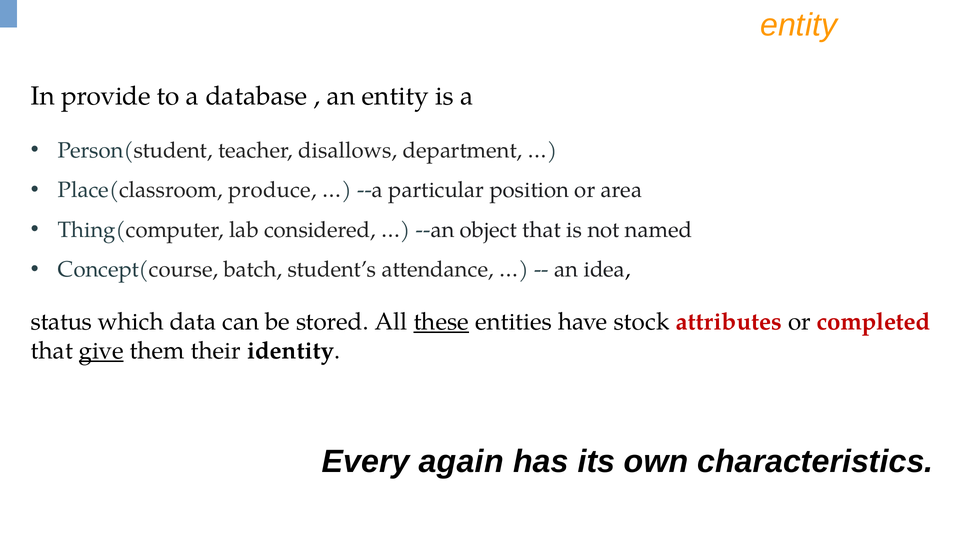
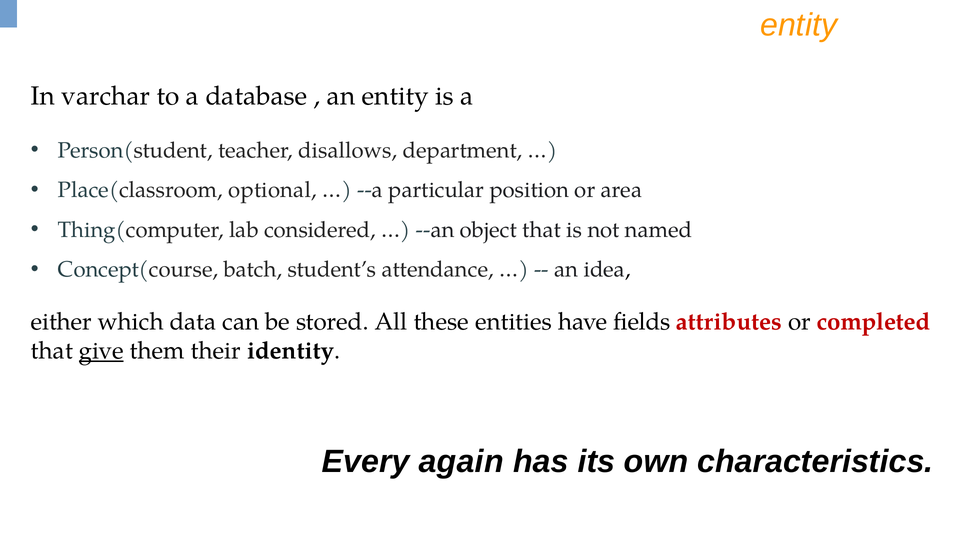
provide: provide -> varchar (106, 96)
produce: produce -> optional (273, 190)
status: status -> either (61, 322)
these underline: present -> none (441, 322)
stock: stock -> fields (642, 322)
